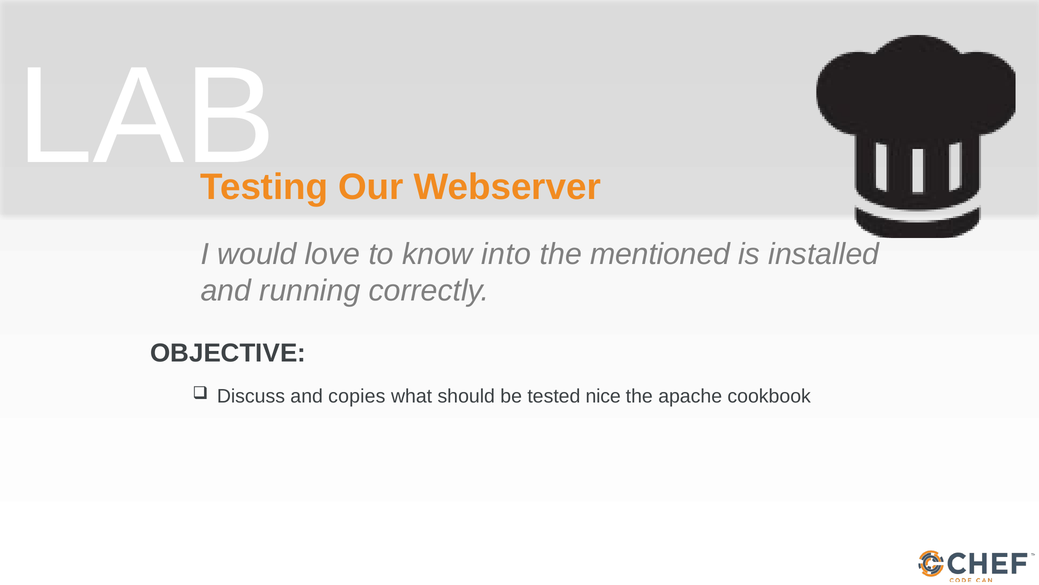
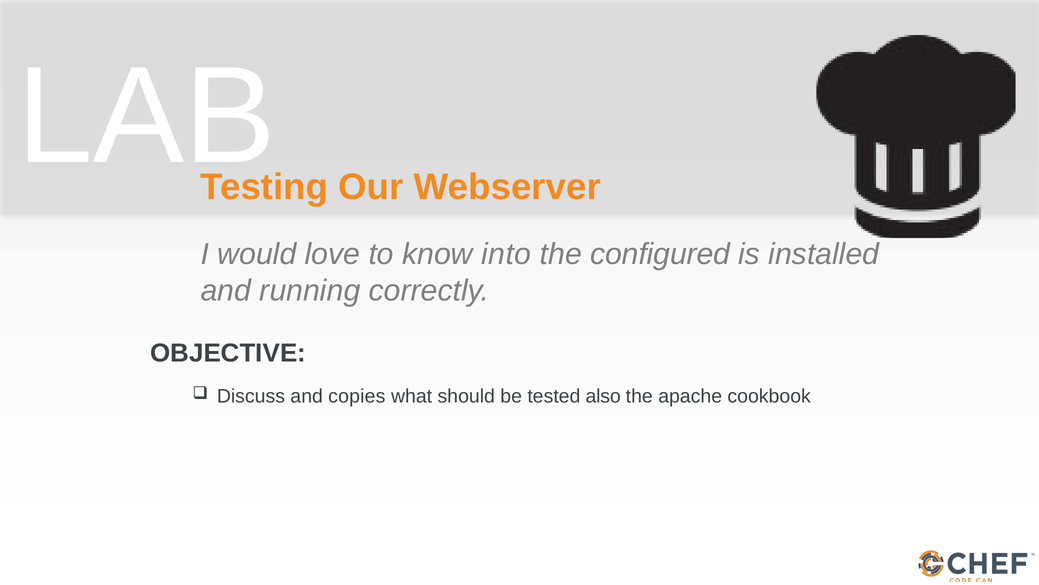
mentioned: mentioned -> configured (660, 254)
nice: nice -> also (603, 396)
